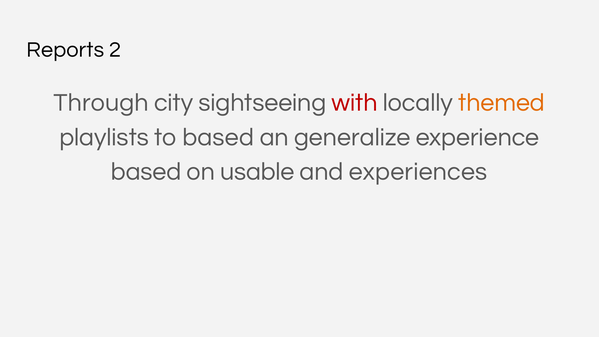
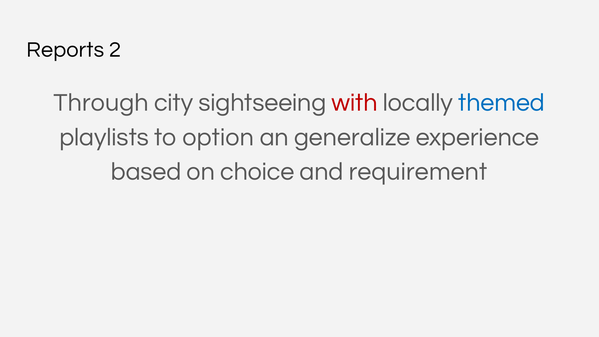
themed colour: orange -> blue (502, 103)
to based: based -> option (218, 137)
usable: usable -> choice (257, 172)
experiences: experiences -> requirement (418, 172)
